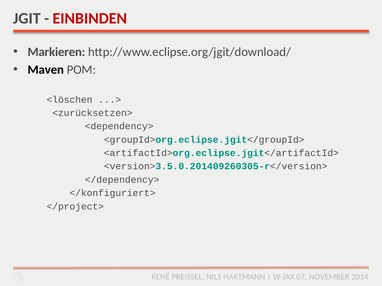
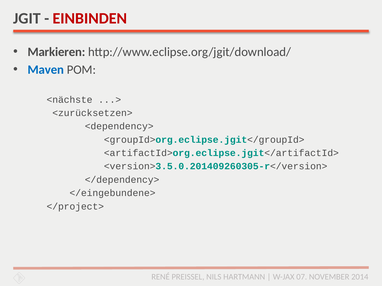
Maven colour: black -> blue (46, 70)
<löschen: <löschen -> <nächste (70, 100)
</konfiguriert>: </konfiguriert> -> </eingebundene> (113, 193)
